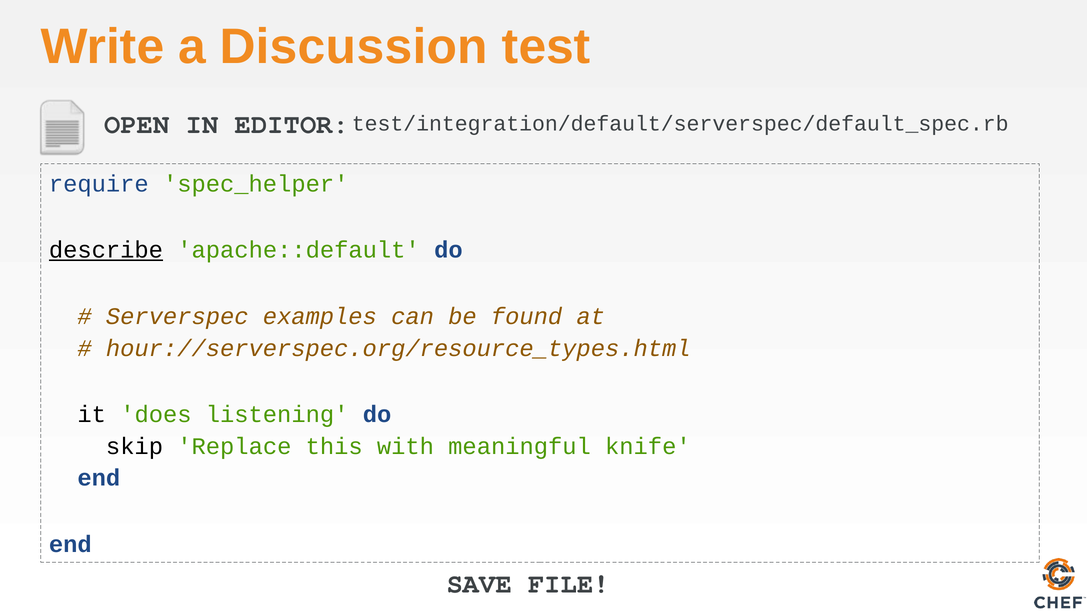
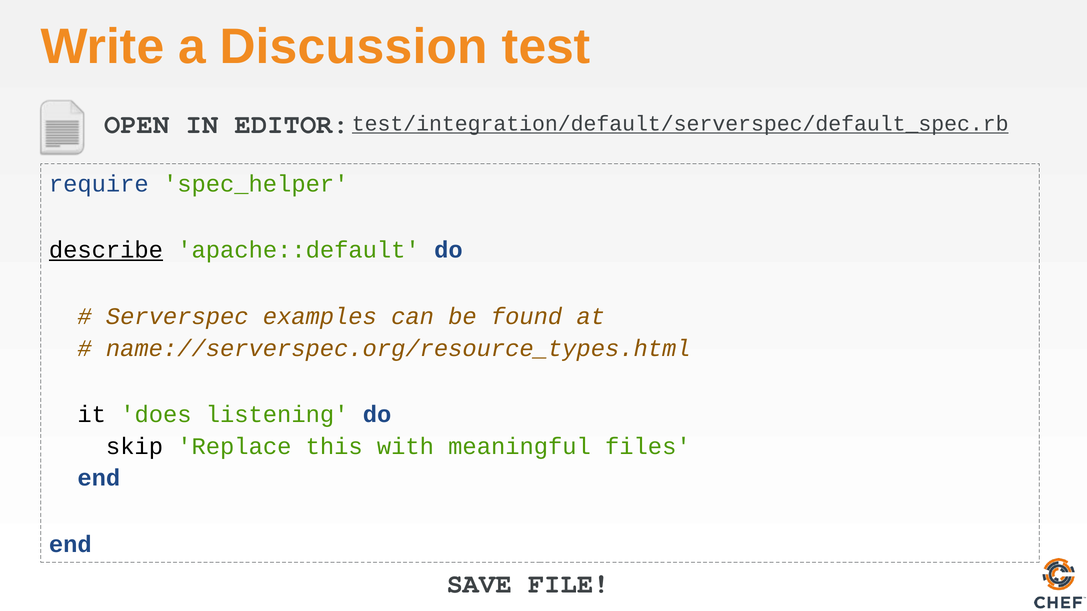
test/integration/default/serverspec/default_spec.rb underline: none -> present (680, 124)
hour://serverspec.org/resource_types.html: hour://serverspec.org/resource_types.html -> name://serverspec.org/resource_types.html (398, 348)
knife: knife -> files (648, 447)
